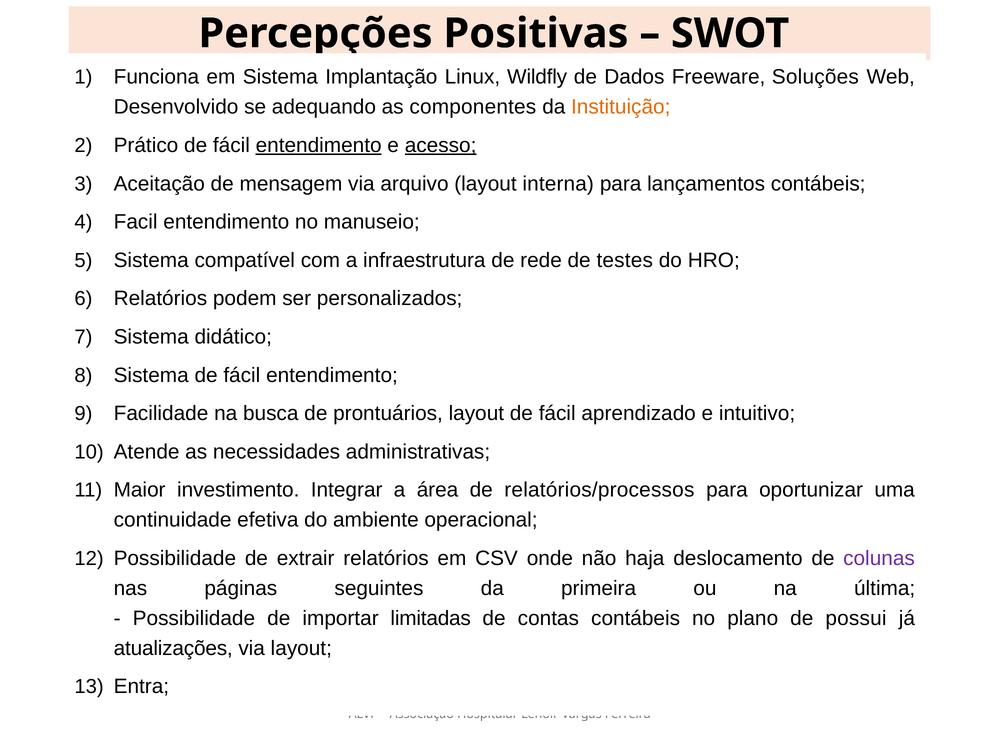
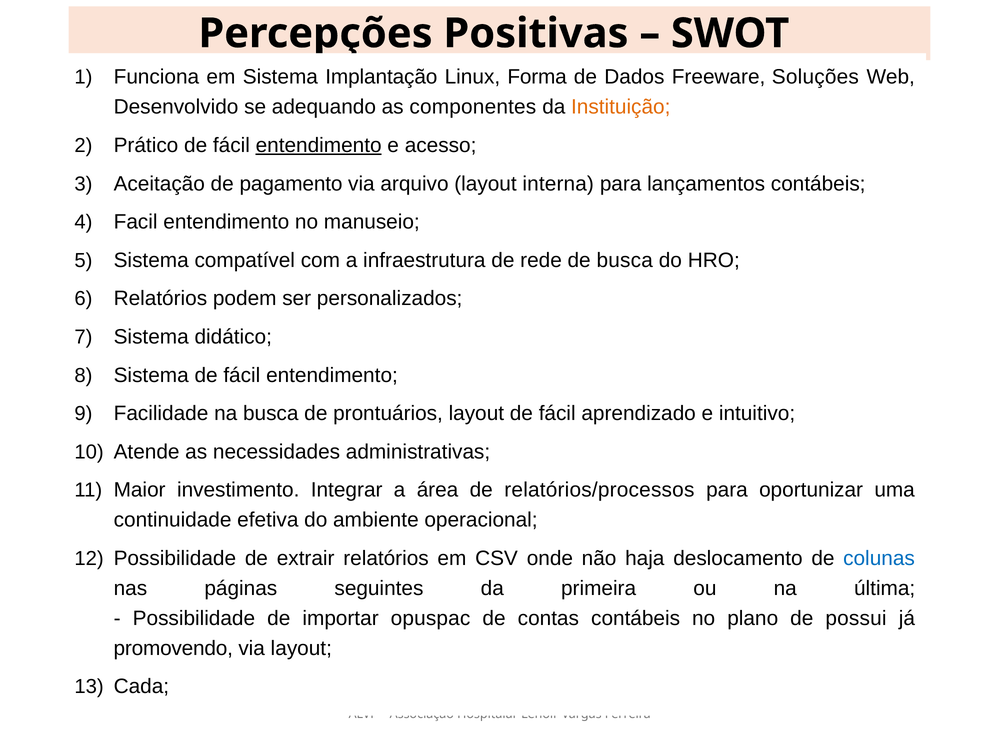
Wildfly: Wildfly -> Forma (537, 77)
acesso underline: present -> none (441, 145)
mensagem: mensagem -> pagamento (291, 184)
de testes: testes -> busca (625, 260)
colunas colour: purple -> blue (879, 558)
limitadas: limitadas -> opuspac (431, 618)
atualizações: atualizações -> promovendo (173, 648)
Entra: Entra -> Cada (141, 687)
